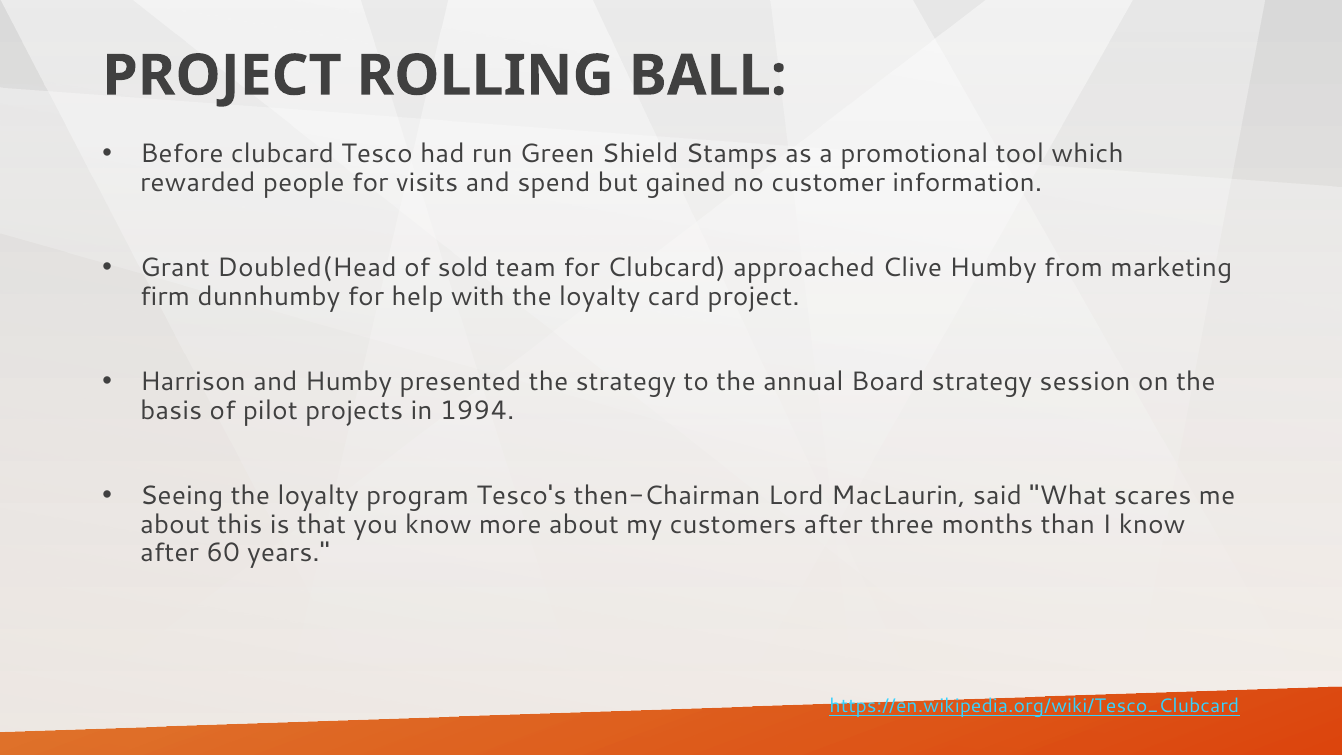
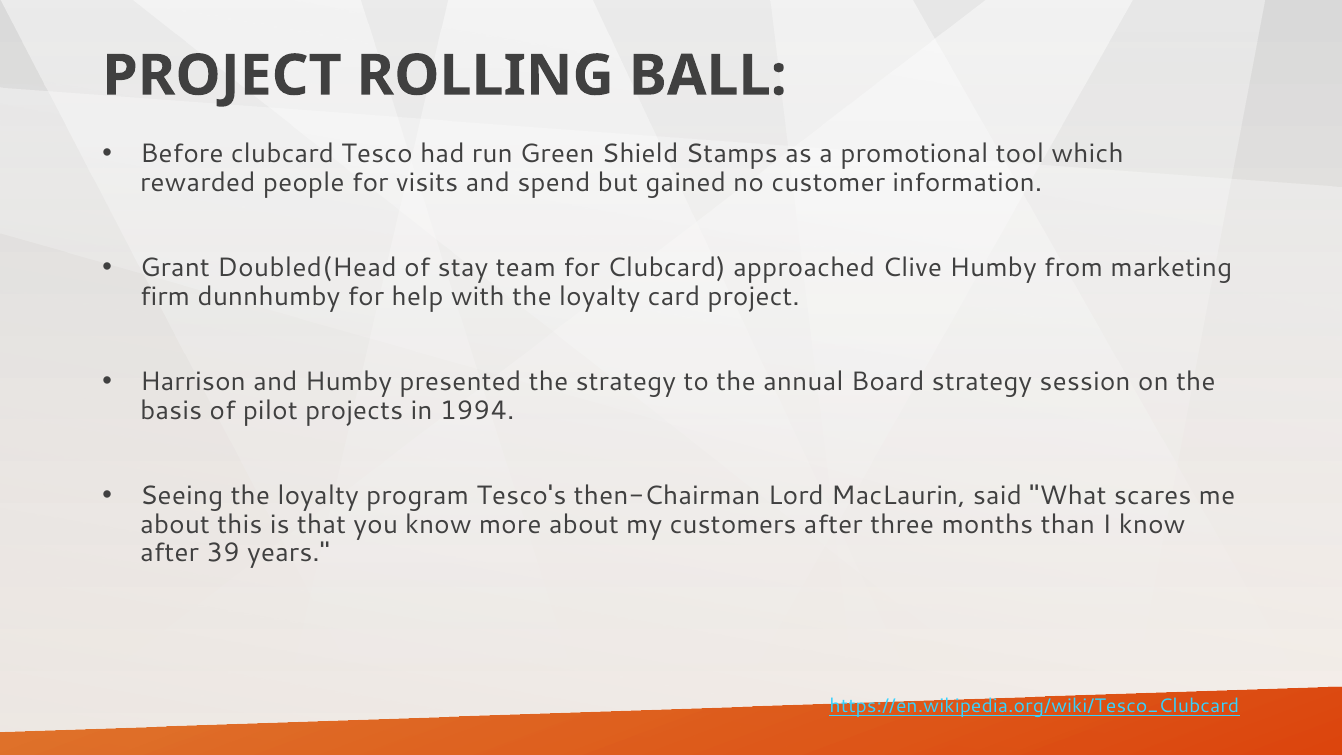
sold: sold -> stay (463, 268)
60: 60 -> 39 (223, 553)
